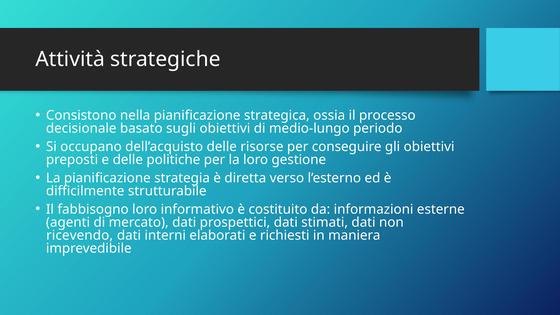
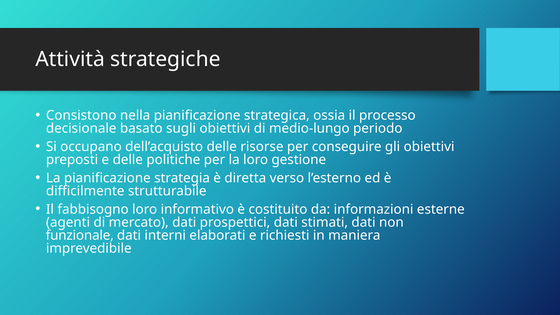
ricevendo: ricevendo -> funzionale (80, 235)
